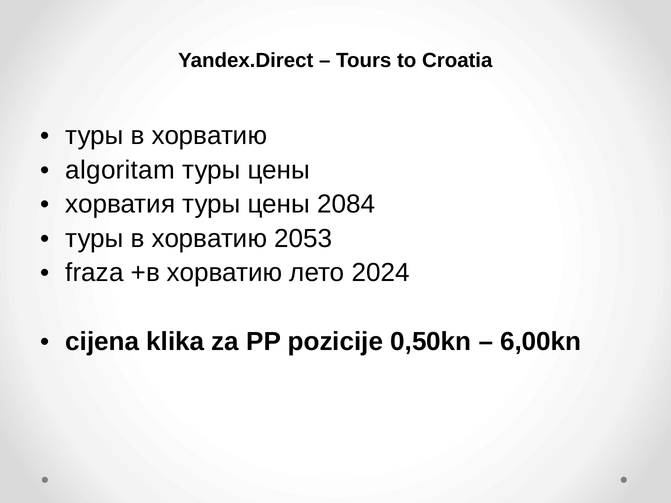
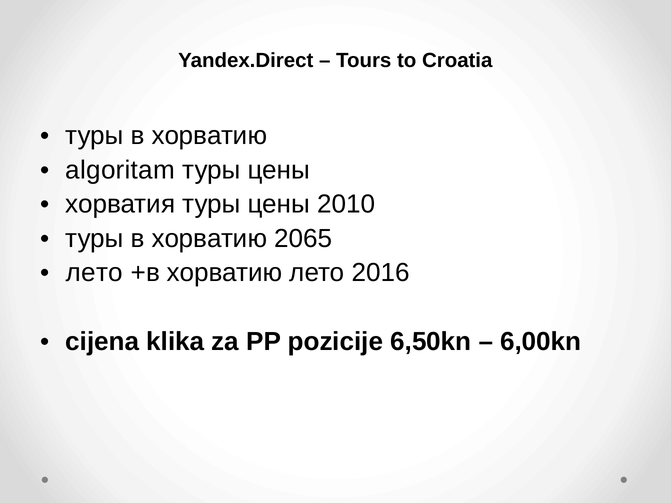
2084: 2084 -> 2010 (346, 204)
2053: 2053 -> 2065 (303, 239)
fraza: fraza -> лето (94, 273)
2024: 2024 -> 2016 (381, 273)
0,50kn: 0,50kn -> 6,50kn (431, 342)
